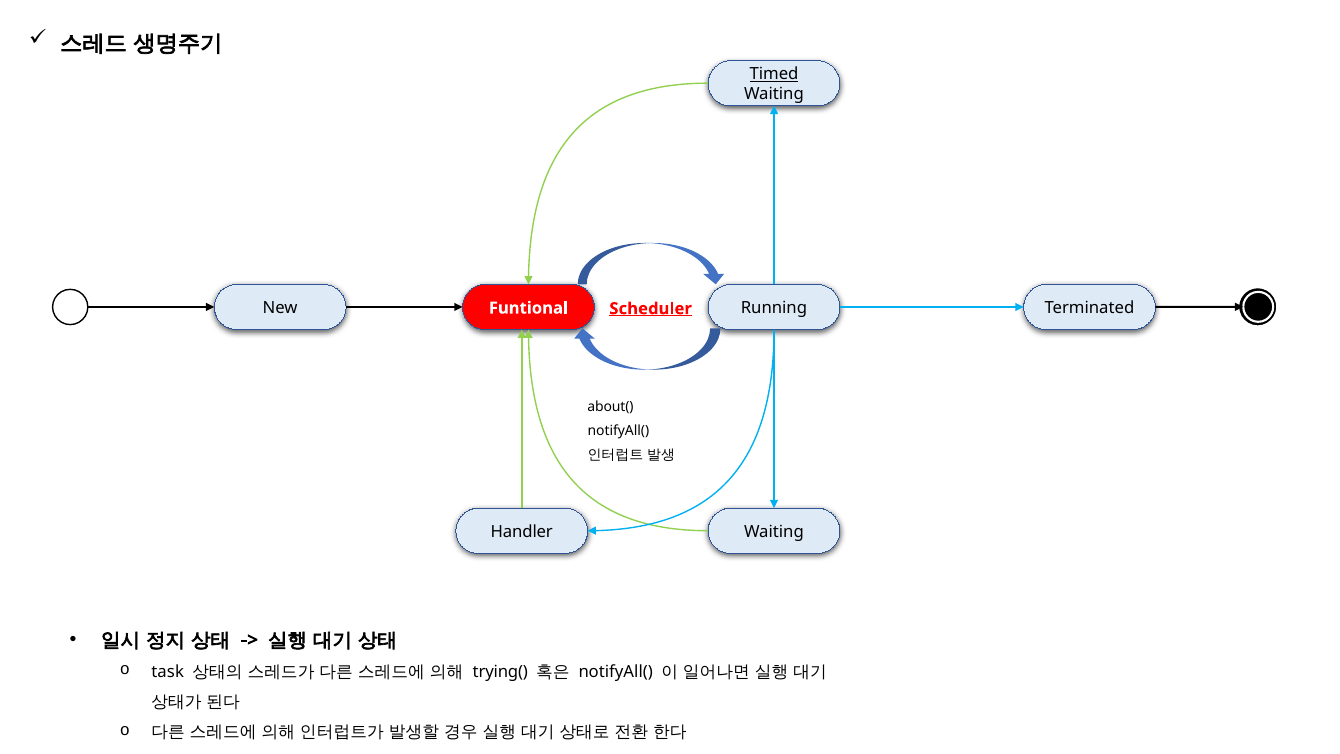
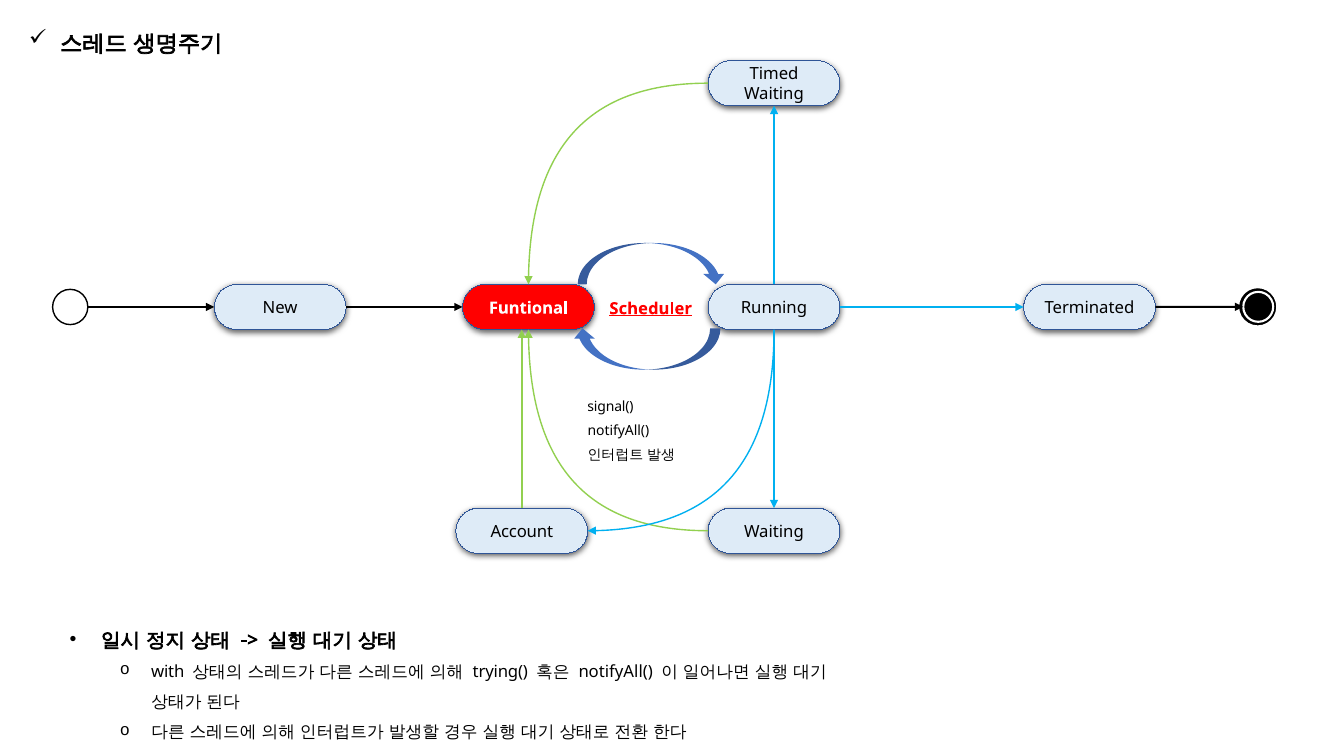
Timed underline: present -> none (774, 74)
about(: about( -> signal( (611, 407)
Handler: Handler -> Account (522, 532)
task: task -> with (168, 671)
